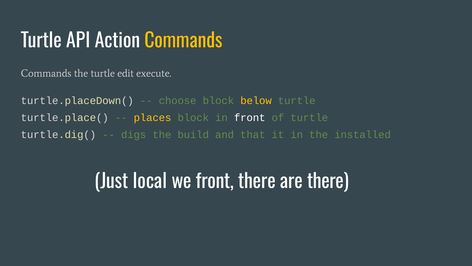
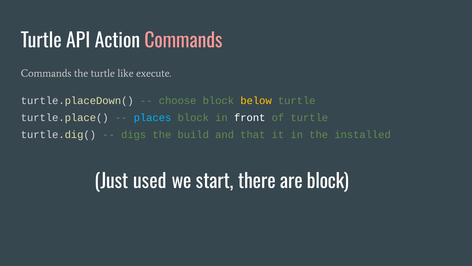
Commands colour: yellow -> pink (183, 41)
edit: edit -> like (125, 73)
places colour: yellow -> light blue (153, 118)
local: local -> used (150, 181)
we front: front -> start (215, 181)
are there: there -> block (328, 181)
